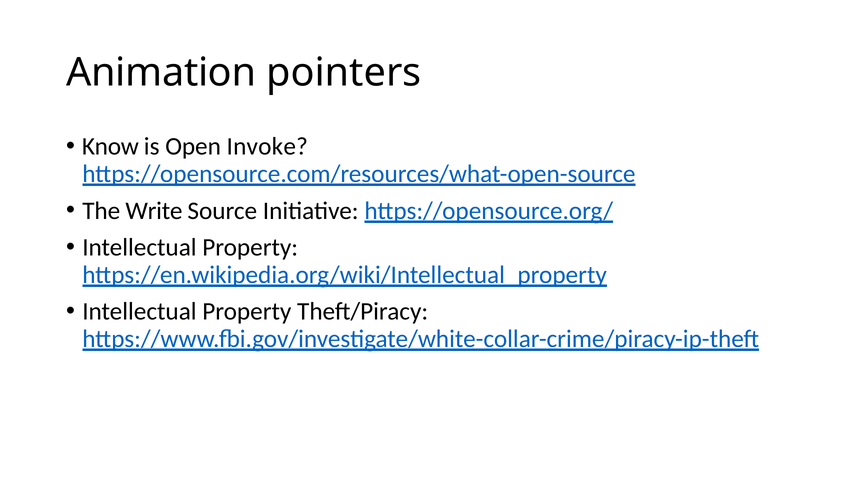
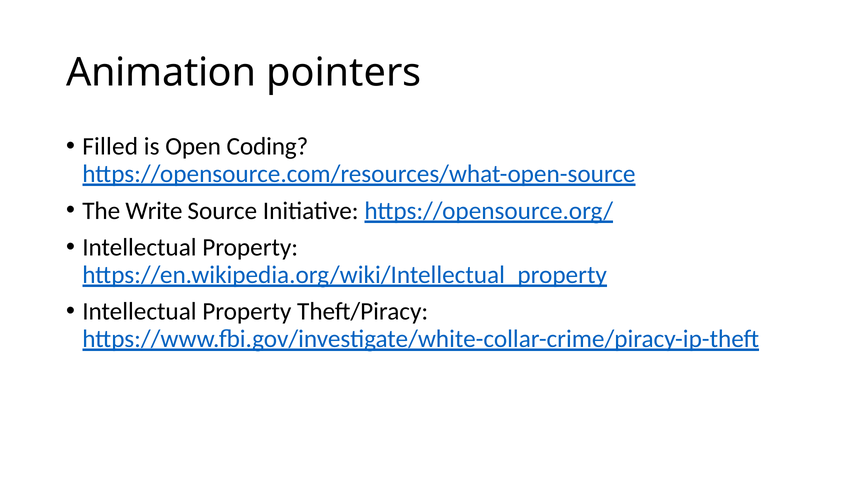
Know: Know -> Filled (110, 146)
Invoke: Invoke -> Coding (267, 146)
